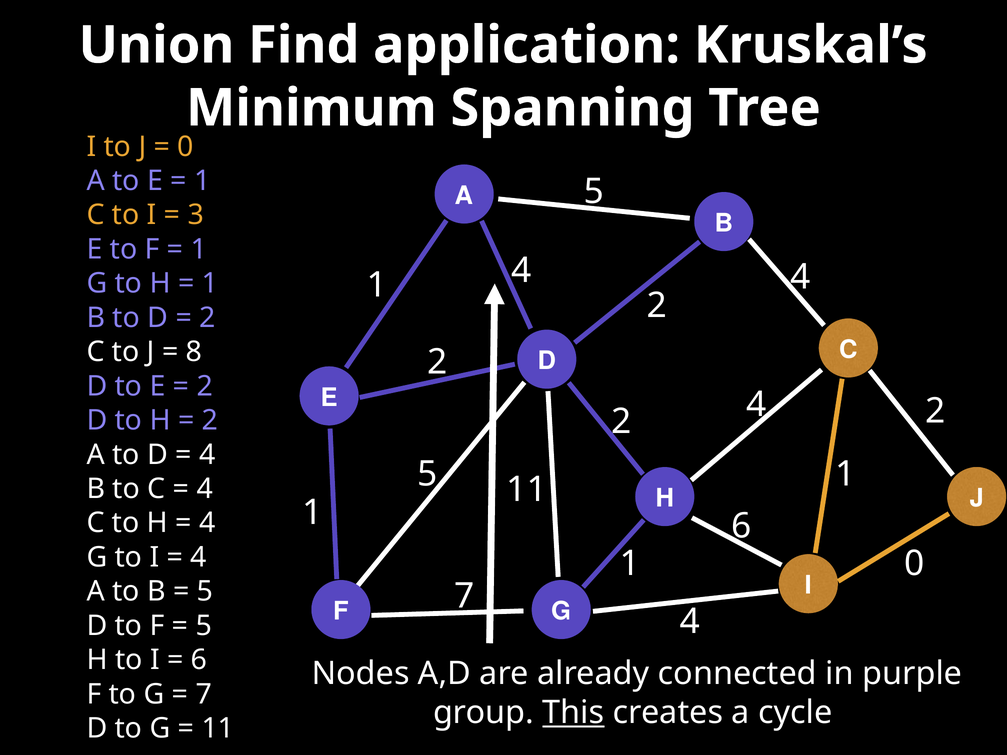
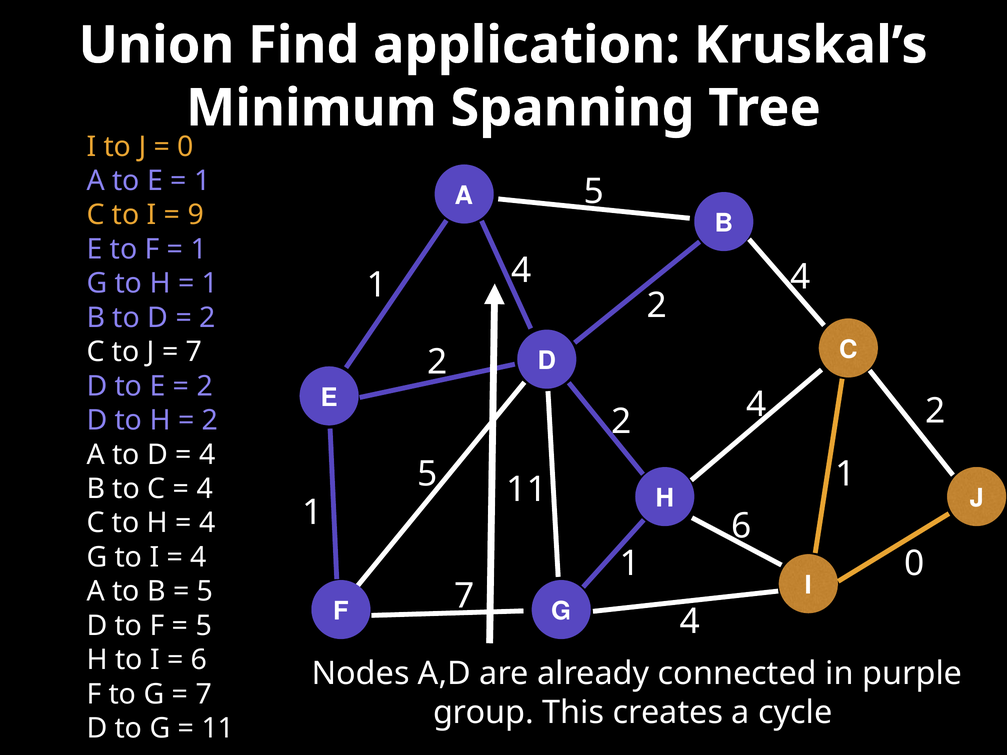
3: 3 -> 9 (196, 215)
8: 8 -> 7 (194, 352)
This underline: present -> none (573, 713)
